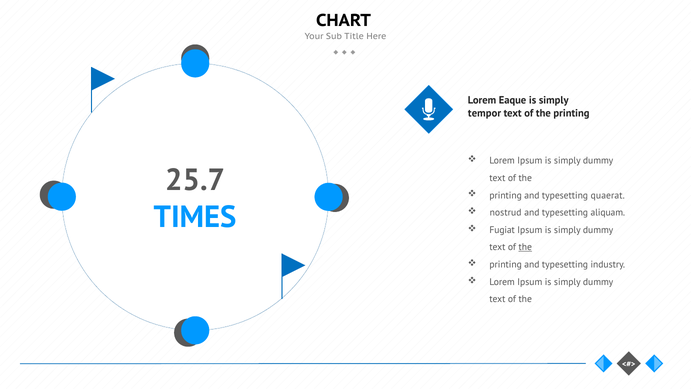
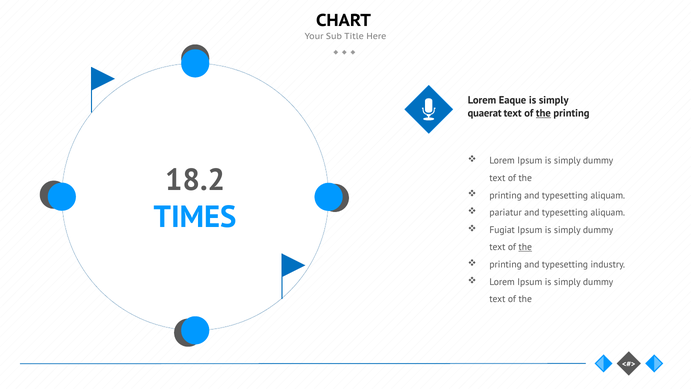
tempor: tempor -> quaerat (485, 113)
the underline: none -> present (543, 113)
25.7: 25.7 -> 18.2 (195, 180)
printing and typesetting quaerat: quaerat -> aliquam (608, 195)
nostrud: nostrud -> pariatur (506, 213)
